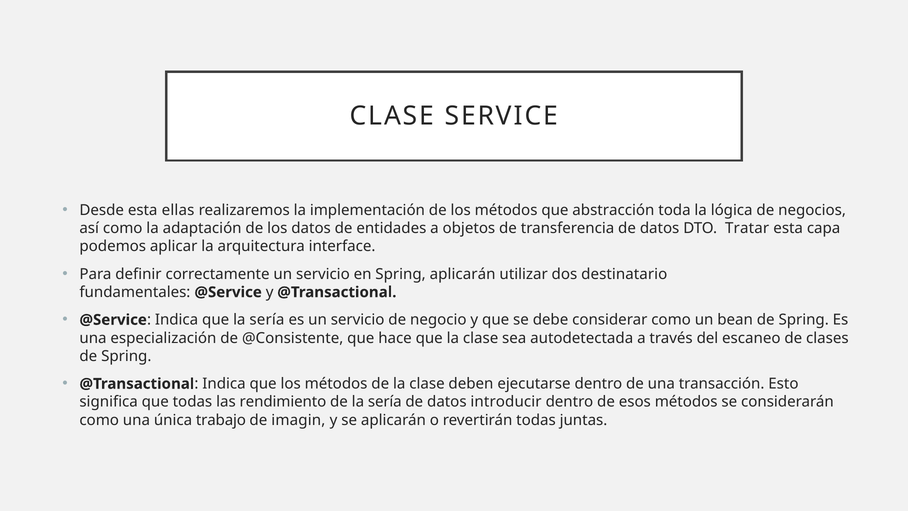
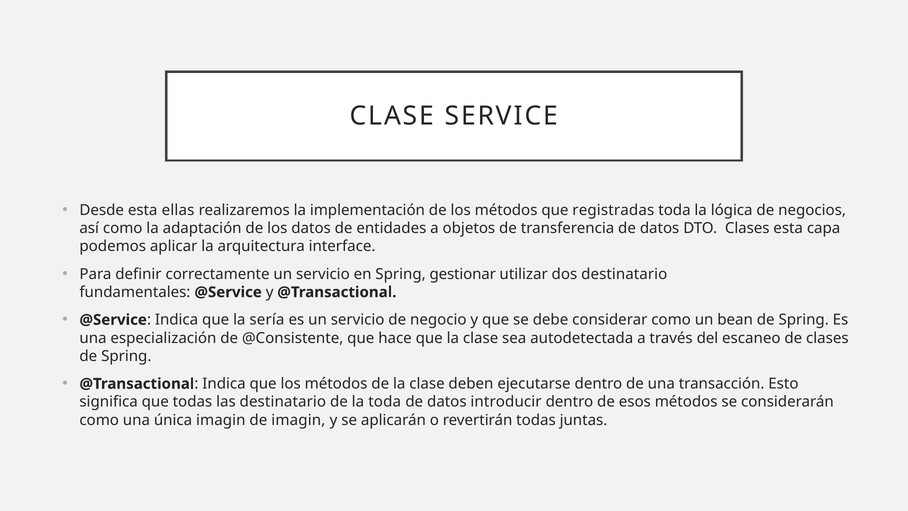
abstracción: abstracción -> registradas (613, 210)
DTO Tratar: Tratar -> Clases (747, 228)
Spring aplicarán: aplicarán -> gestionar (463, 274)
las rendimiento: rendimiento -> destinatario (283, 402)
de la sería: sería -> toda (385, 402)
única trabajo: trabajo -> imagin (221, 420)
